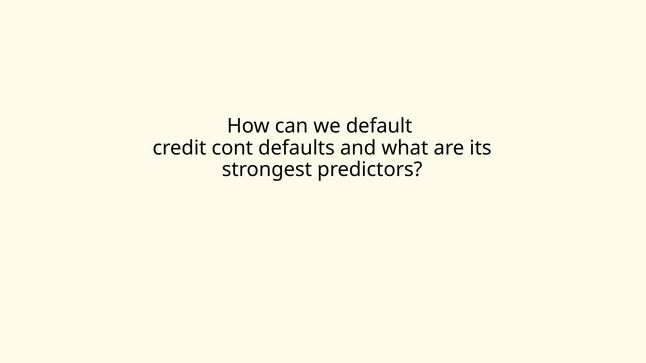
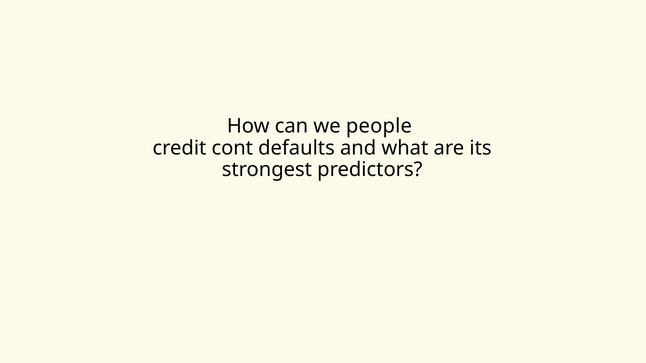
default: default -> people (379, 126)
